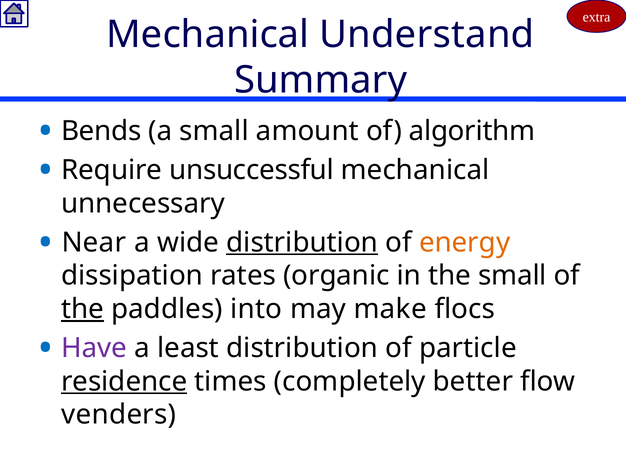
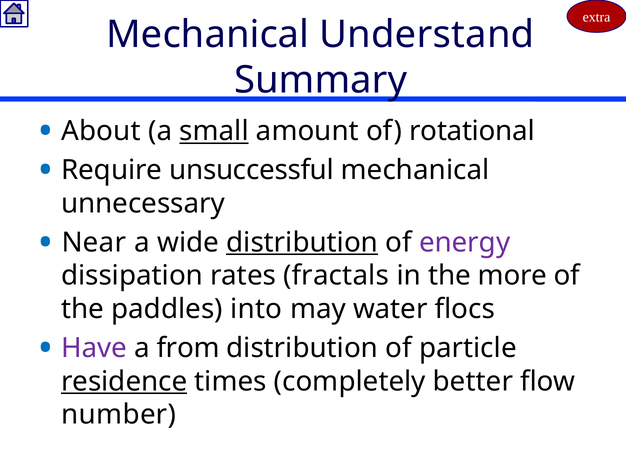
Bends: Bends -> About (101, 131)
small underline: none -> present (214, 131)
algorithm: algorithm -> rotational (472, 131)
energy colour: orange -> purple (465, 243)
organic: organic -> fractals (336, 276)
the small: small -> more (512, 276)
the underline: present -> none (83, 309)
make: make -> water (390, 309)
least: least -> from (188, 348)
venders: venders -> number (119, 415)
